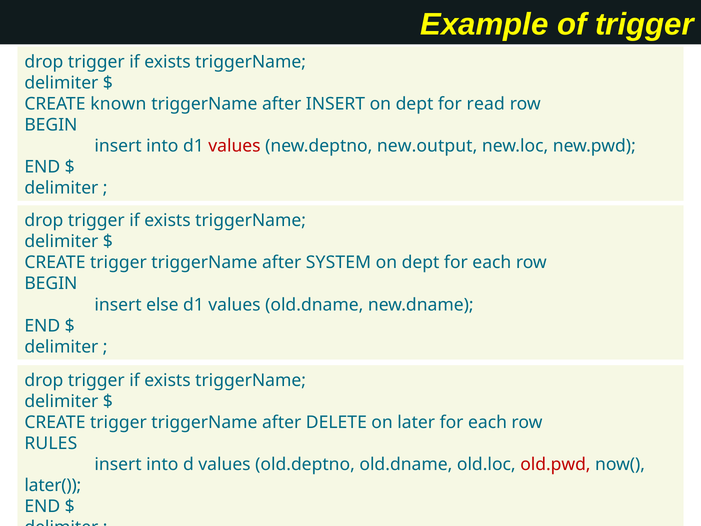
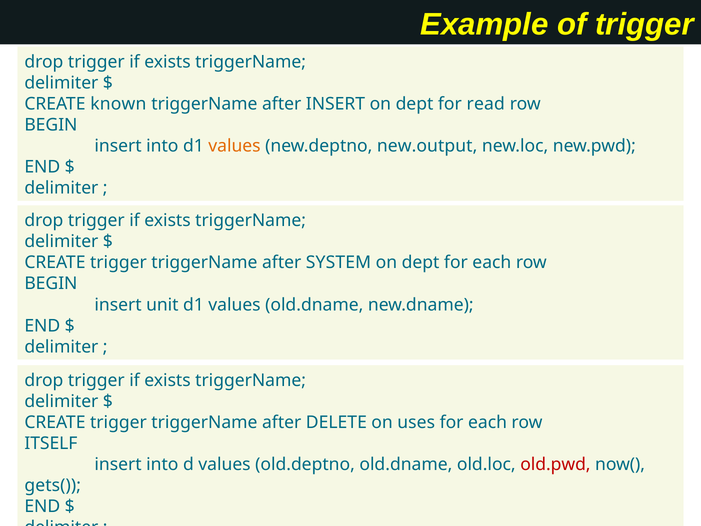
values colour: red -> orange (234, 146)
else: else -> unit (162, 305)
later: later -> uses (416, 422)
RULES: RULES -> ITSELF (51, 443)
later(: later( -> gets( (53, 485)
